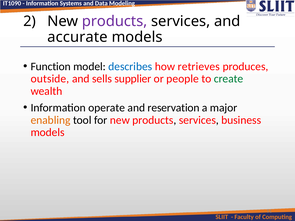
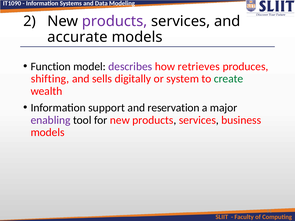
describes colour: blue -> purple (130, 67)
outside: outside -> shifting (50, 79)
supplier: supplier -> digitally (133, 79)
people: people -> system (183, 79)
operate: operate -> support (107, 108)
enabling colour: orange -> purple (51, 120)
